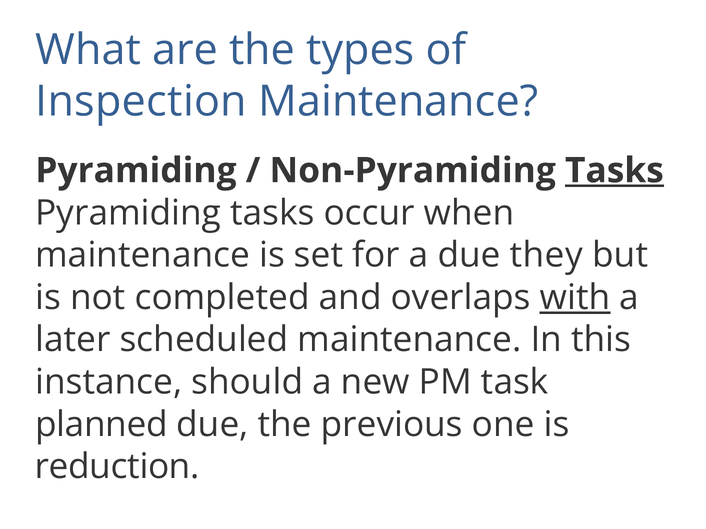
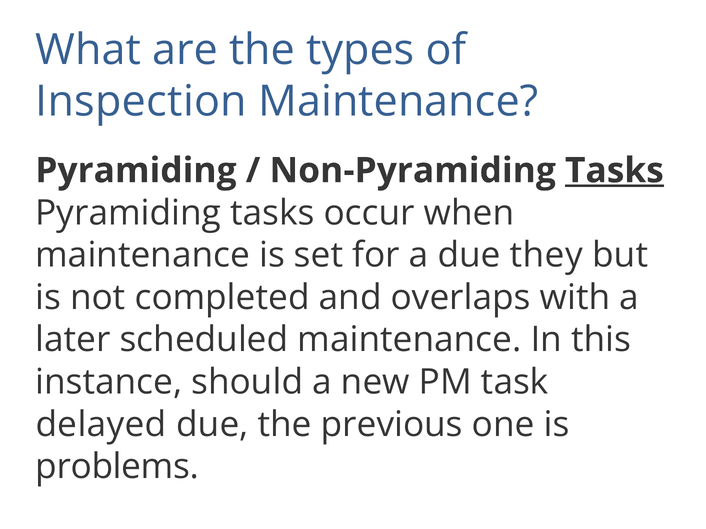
with underline: present -> none (575, 298)
planned: planned -> delayed (101, 425)
reduction: reduction -> problems (117, 467)
